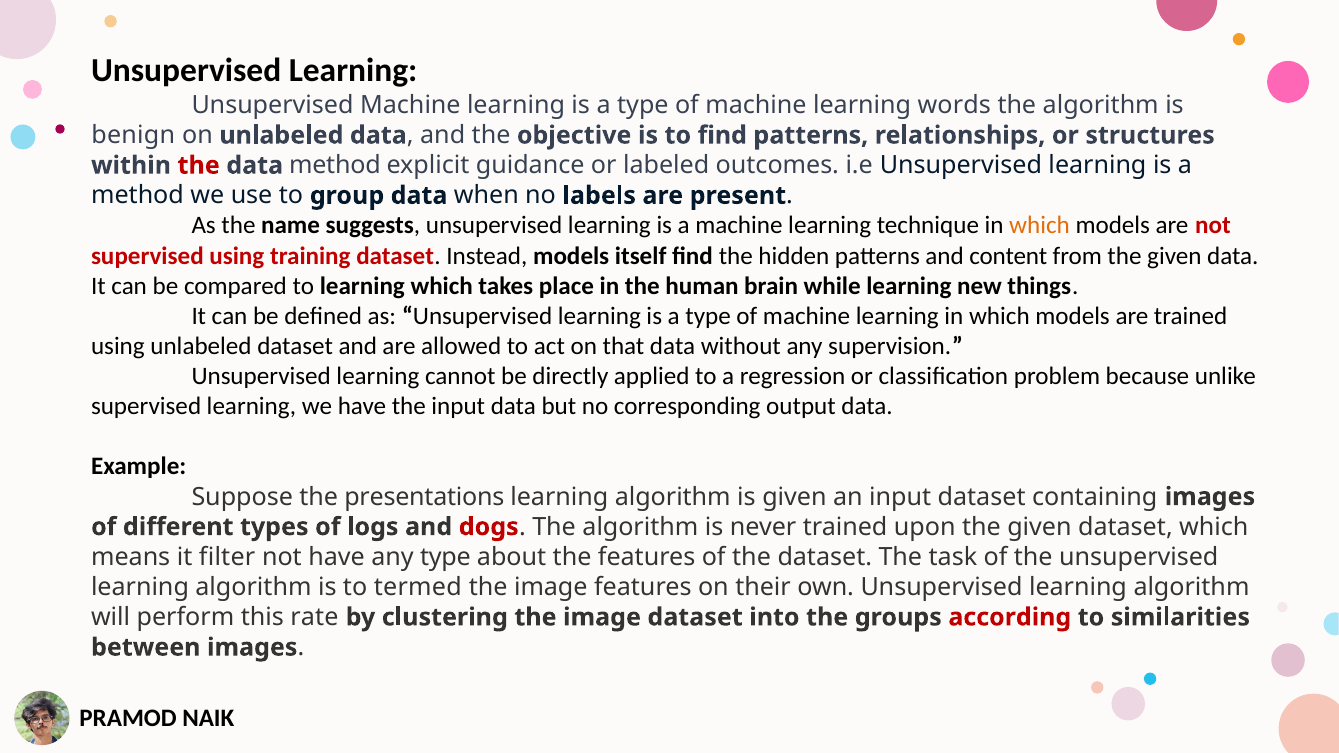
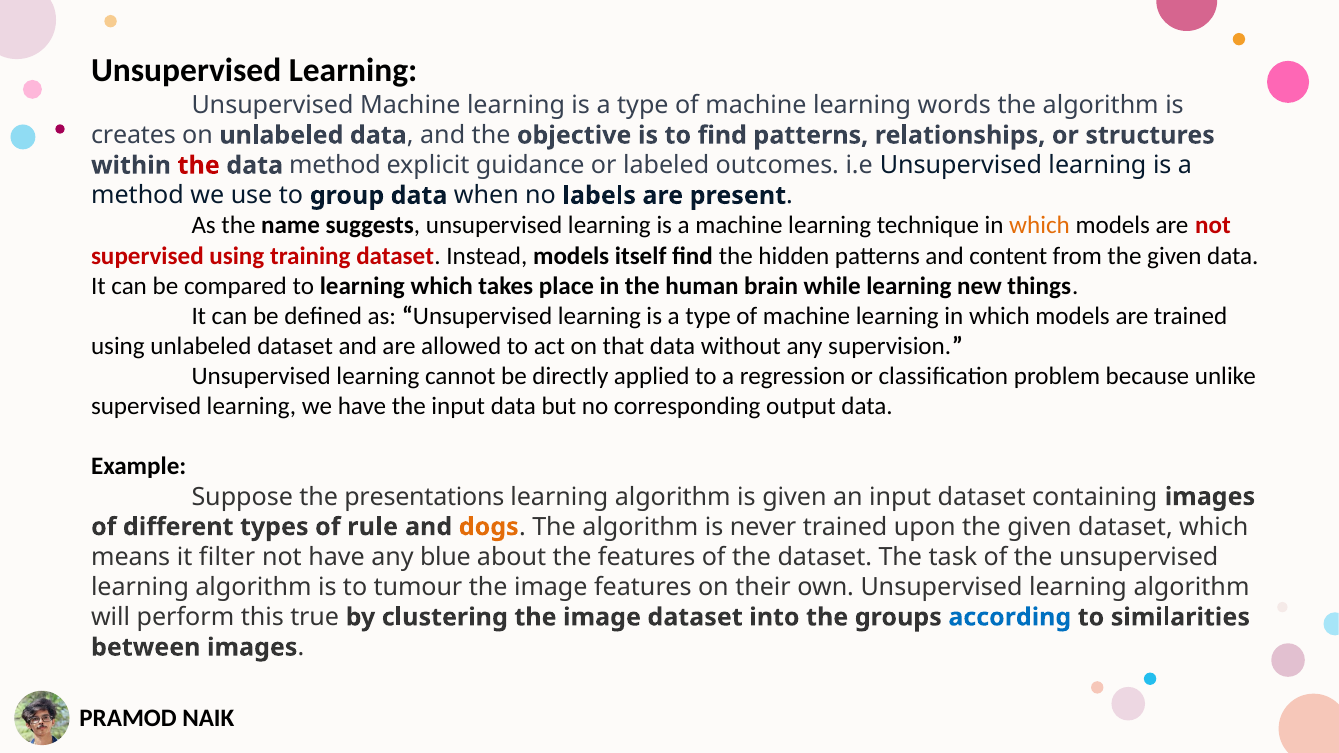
benign: benign -> creates (133, 135)
logs: logs -> rule (373, 527)
dogs colour: red -> orange (489, 527)
any type: type -> blue (445, 557)
termed: termed -> tumour (418, 587)
rate: rate -> true (315, 617)
according colour: red -> blue (1010, 617)
